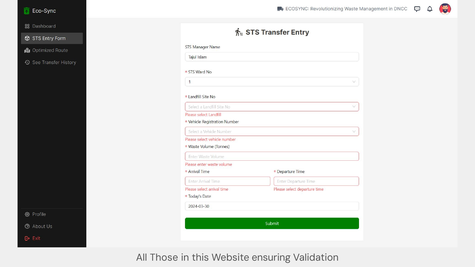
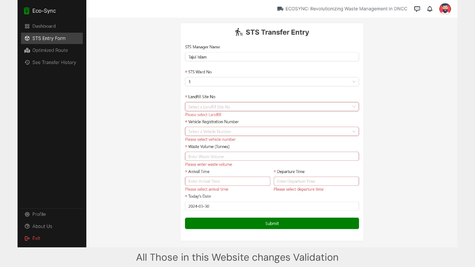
ensuring: ensuring -> changes (271, 258)
